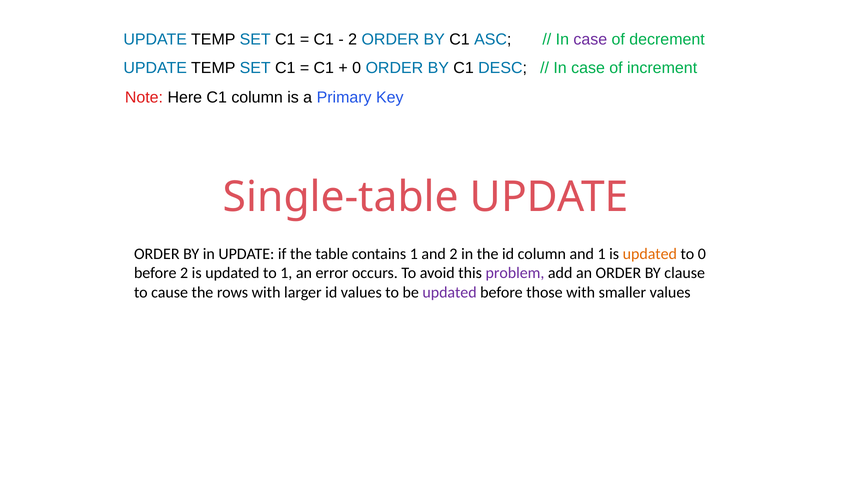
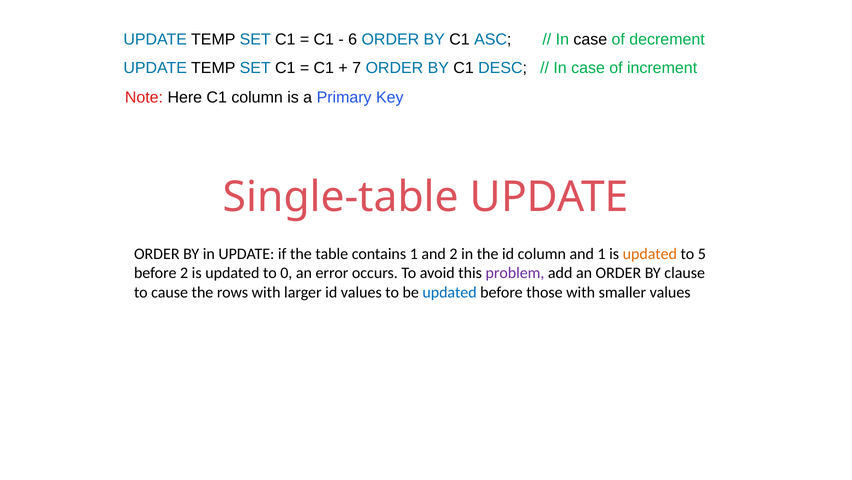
2: 2 -> 6 (353, 39)
case colour: purple -> black (590, 39)
0: 0 -> 7 (357, 68)
to 0: 0 -> 5 (702, 253)
to 1: 1 -> 0 (286, 273)
updated colour: purple -> blue (450, 292)
